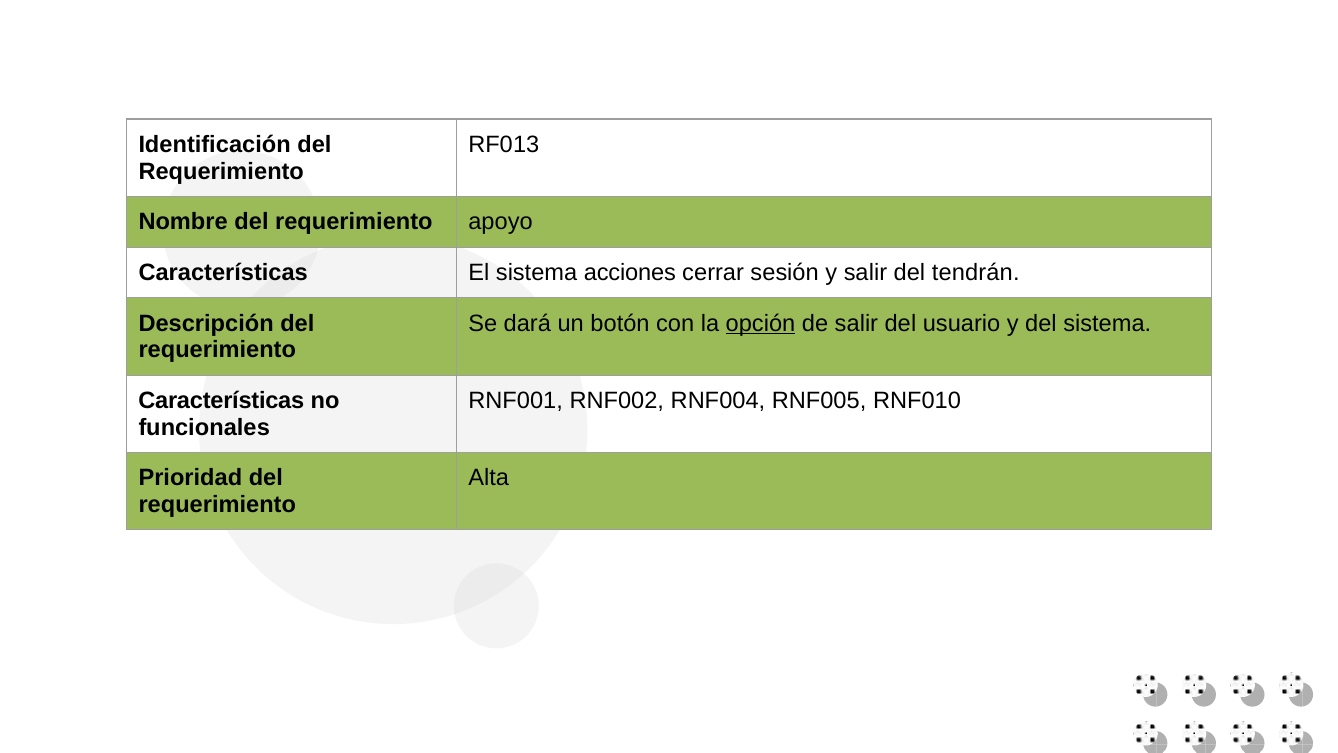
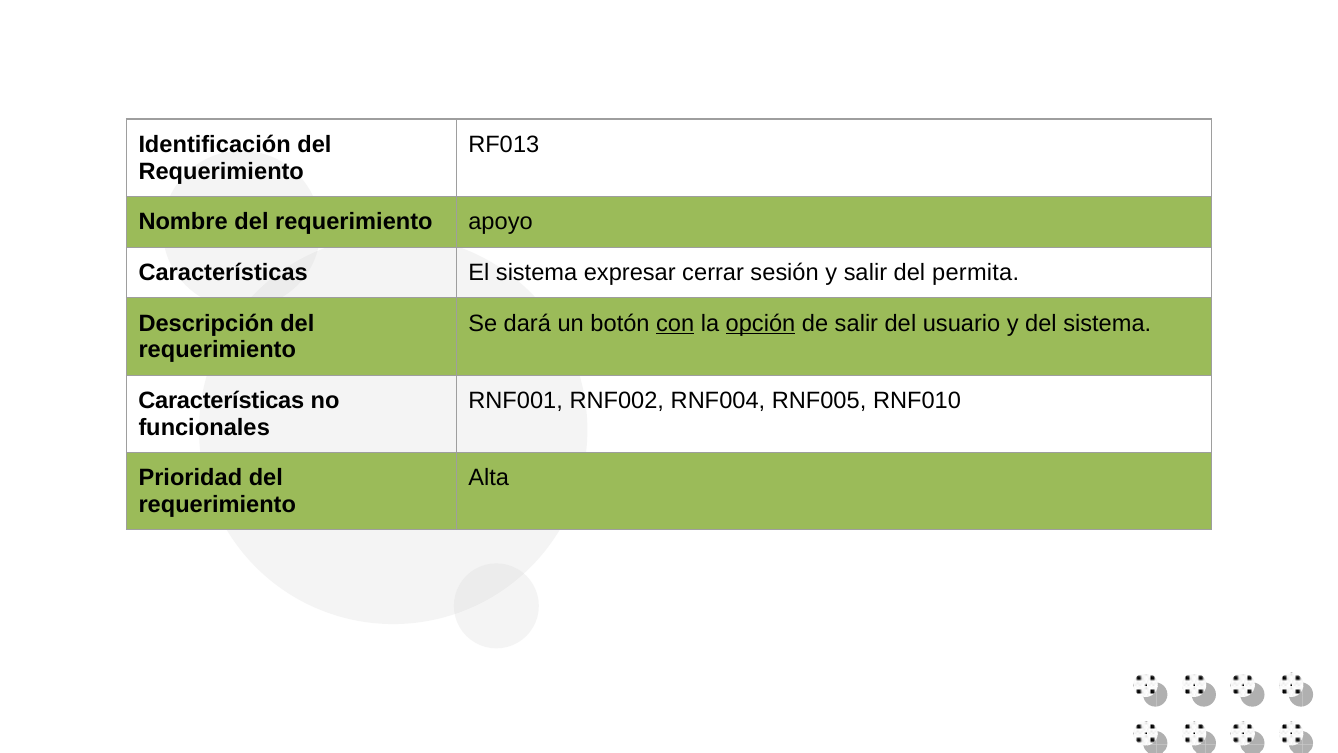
acciones: acciones -> expresar (630, 273)
tendrán: tendrán -> permita (976, 273)
con underline: none -> present (675, 323)
